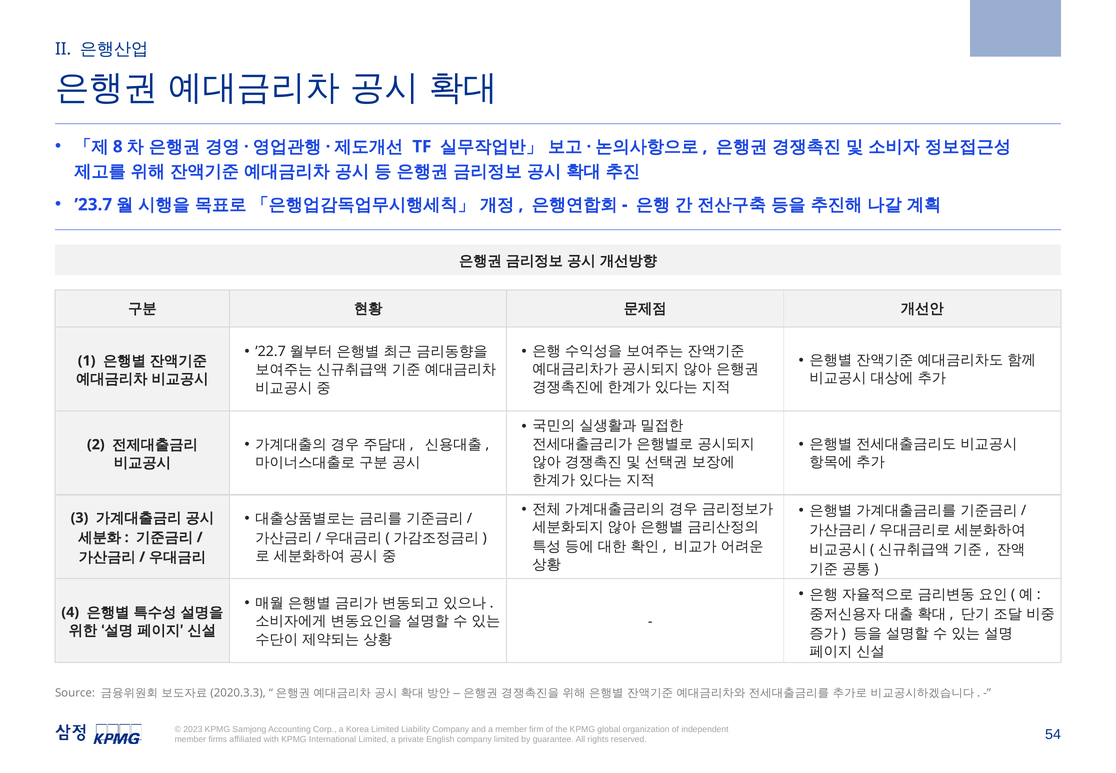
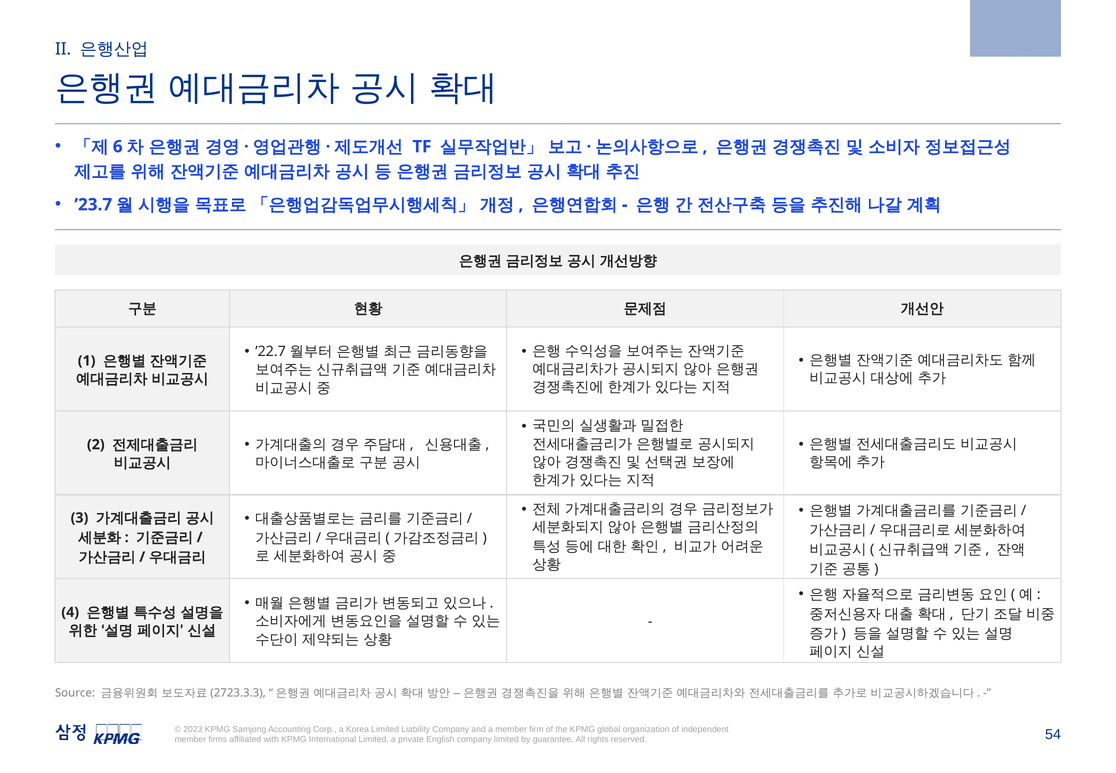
8: 8 -> 6 (118, 147)
2020.3.3: 2020.3.3 -> 2723.3.3 (238, 692)
